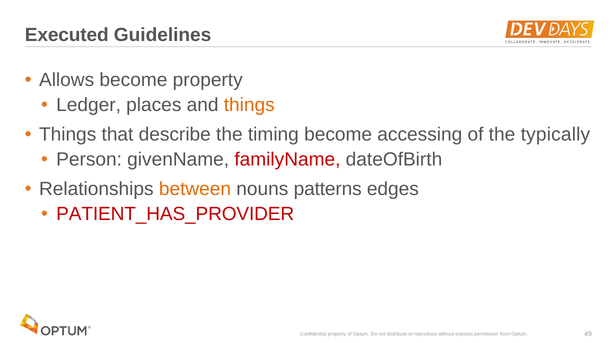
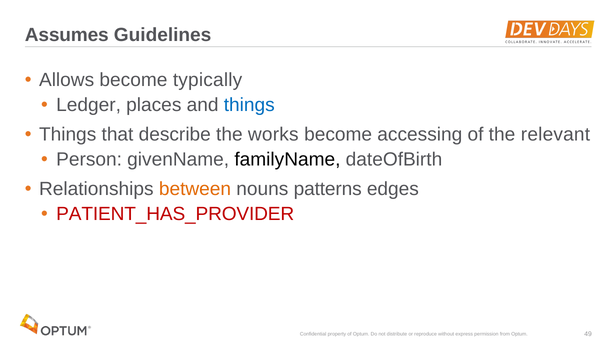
Executed: Executed -> Assumes (67, 35)
become property: property -> typically (208, 80)
things colour: orange -> blue (249, 105)
timing: timing -> works (273, 135)
typically: typically -> relevant (555, 135)
familyName colour: red -> black (287, 160)
